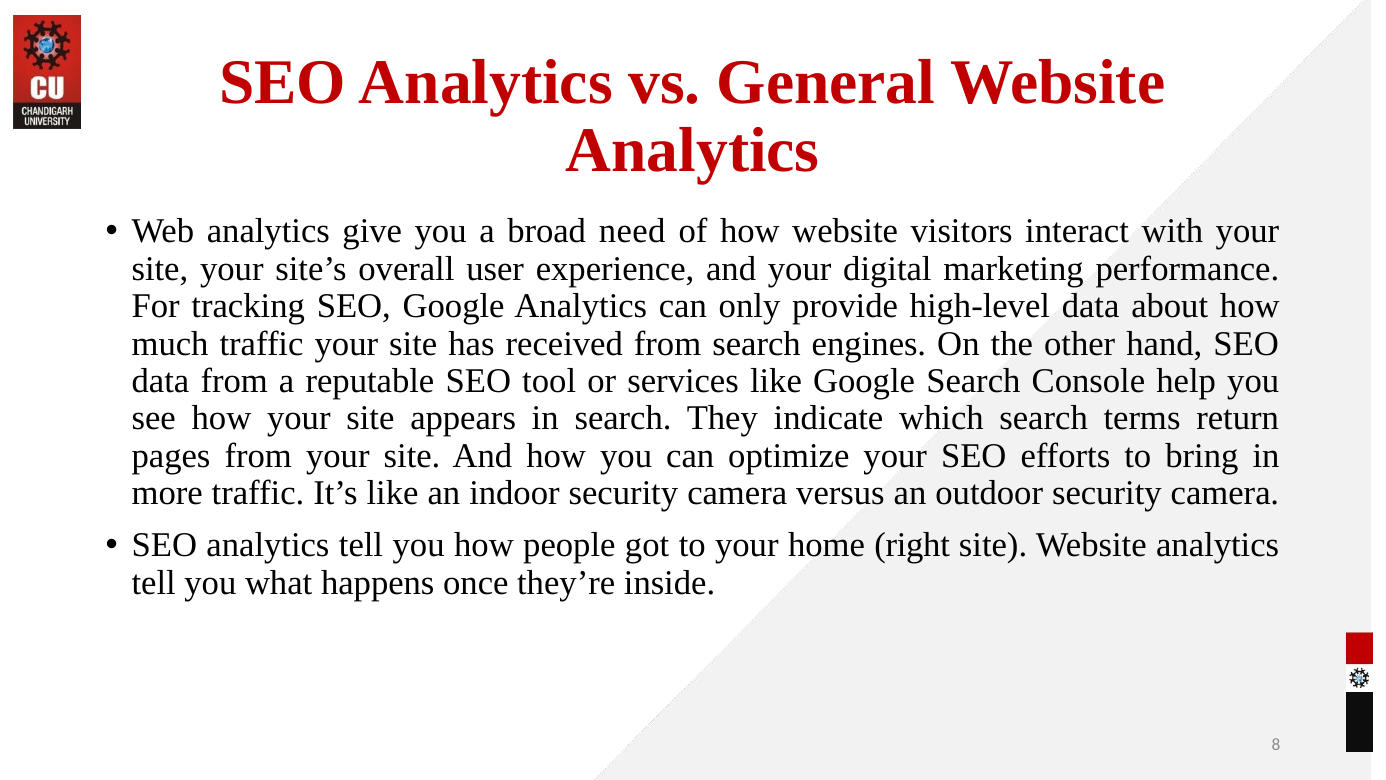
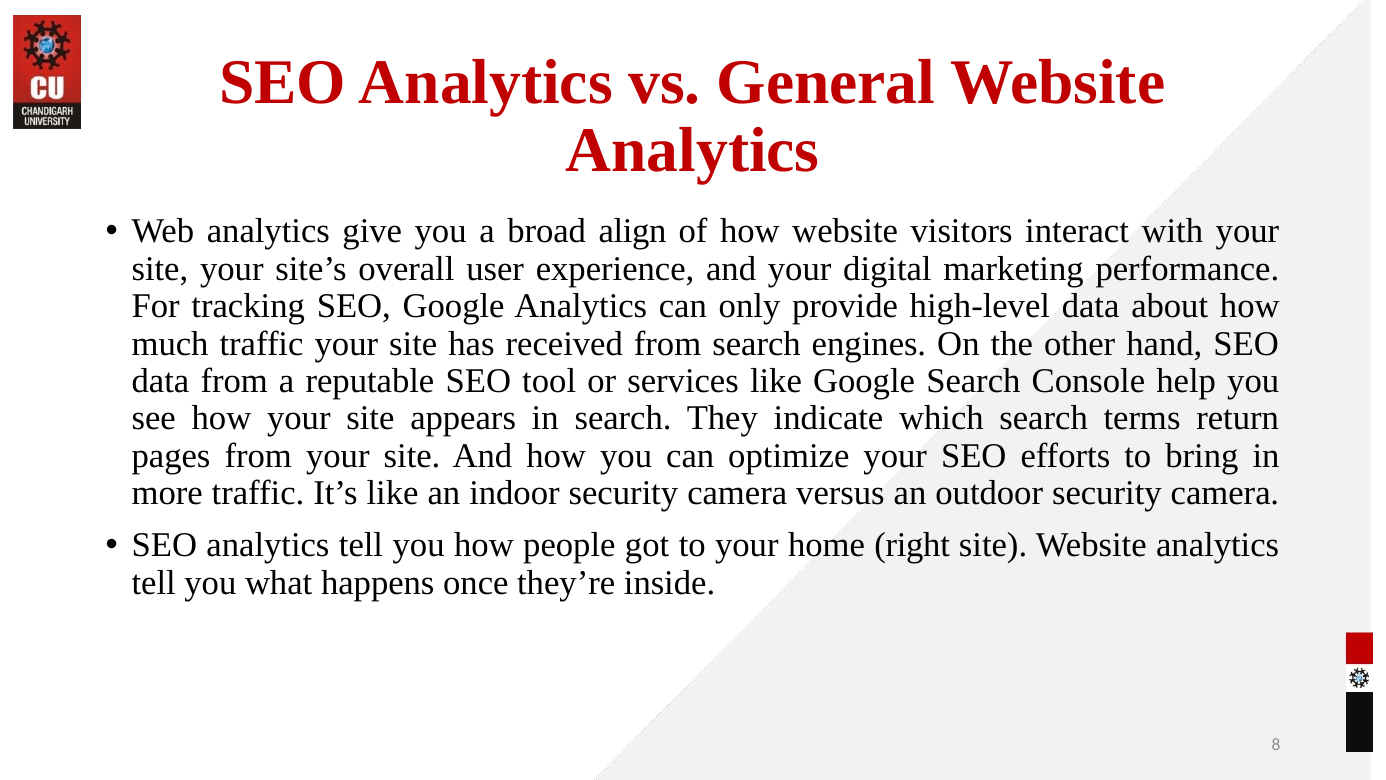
need: need -> align (632, 231)
